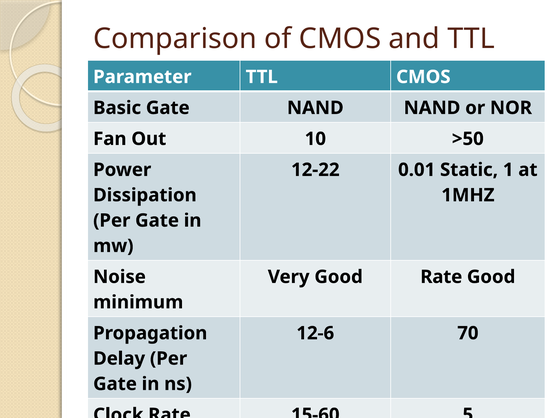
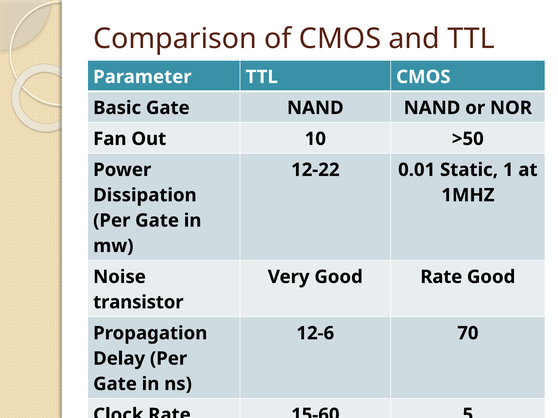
minimum: minimum -> transistor (138, 303)
